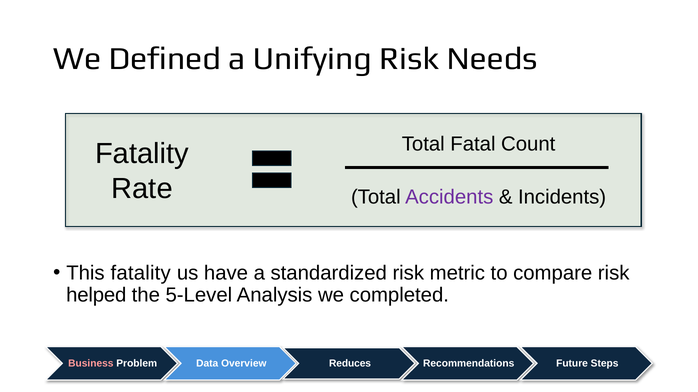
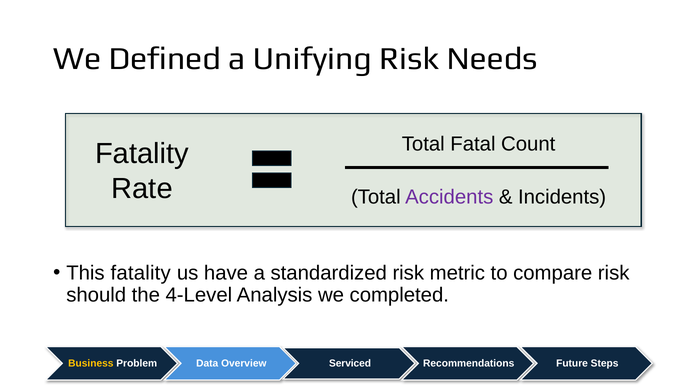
helped: helped -> should (96, 295)
5-Level: 5-Level -> 4-Level (199, 295)
Business colour: pink -> yellow (91, 364)
Reduces: Reduces -> Serviced (350, 364)
